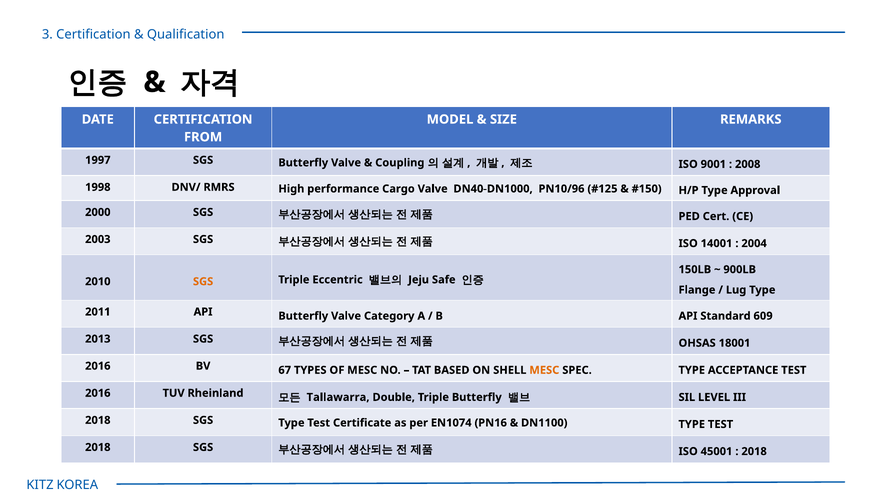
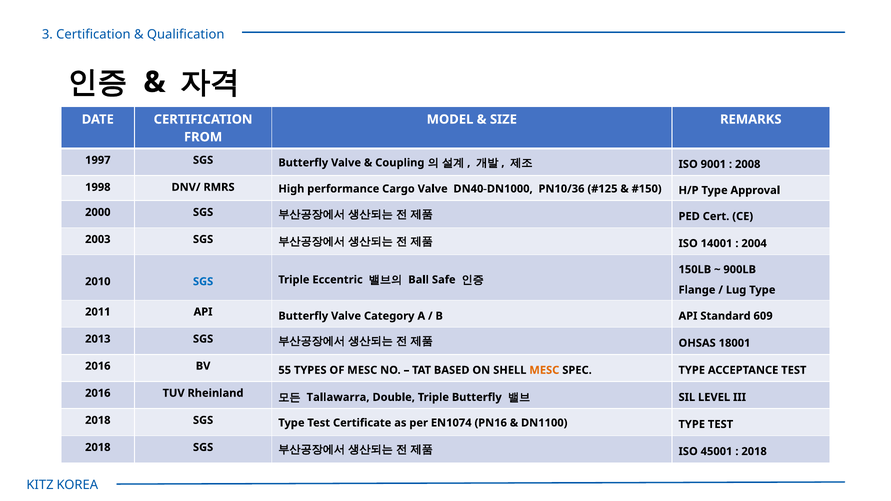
PN10/96: PN10/96 -> PN10/36 (561, 189)
SGS colour: orange -> blue (203, 282)
Jeju: Jeju -> Ball (419, 280)
67: 67 -> 55 (285, 370)
